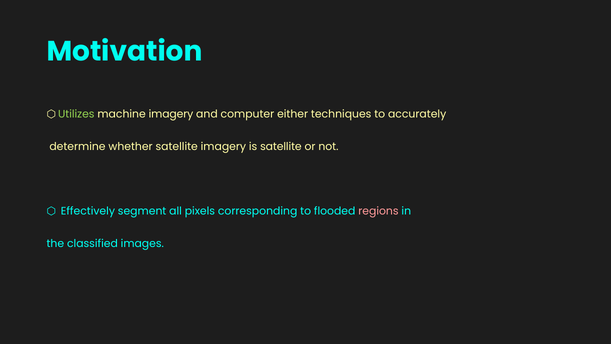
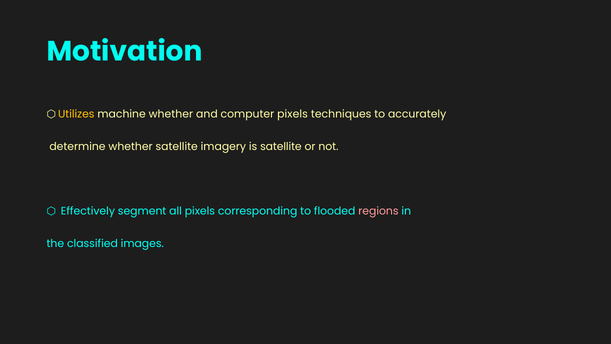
Utilizes colour: light green -> yellow (76, 114)
machine imagery: imagery -> whether (171, 114)
computer either: either -> pixels (293, 114)
